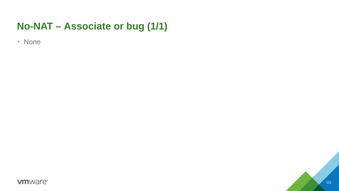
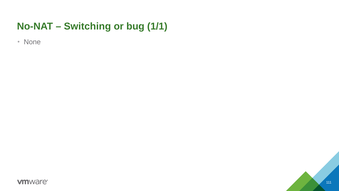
Associate: Associate -> Switching (87, 26)
